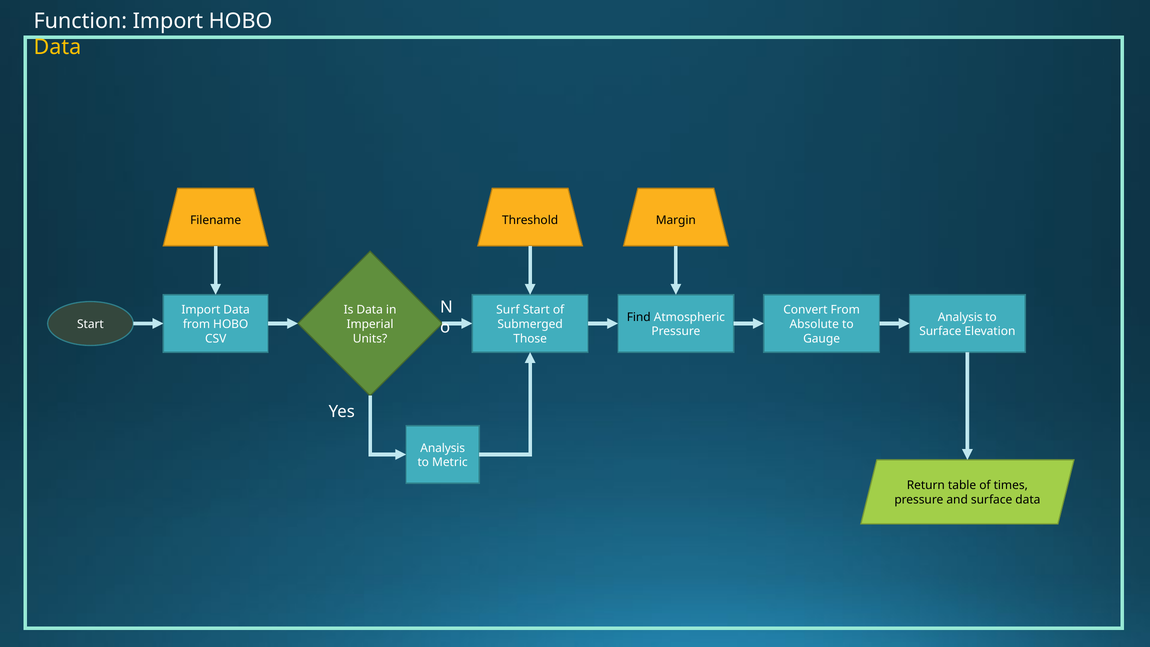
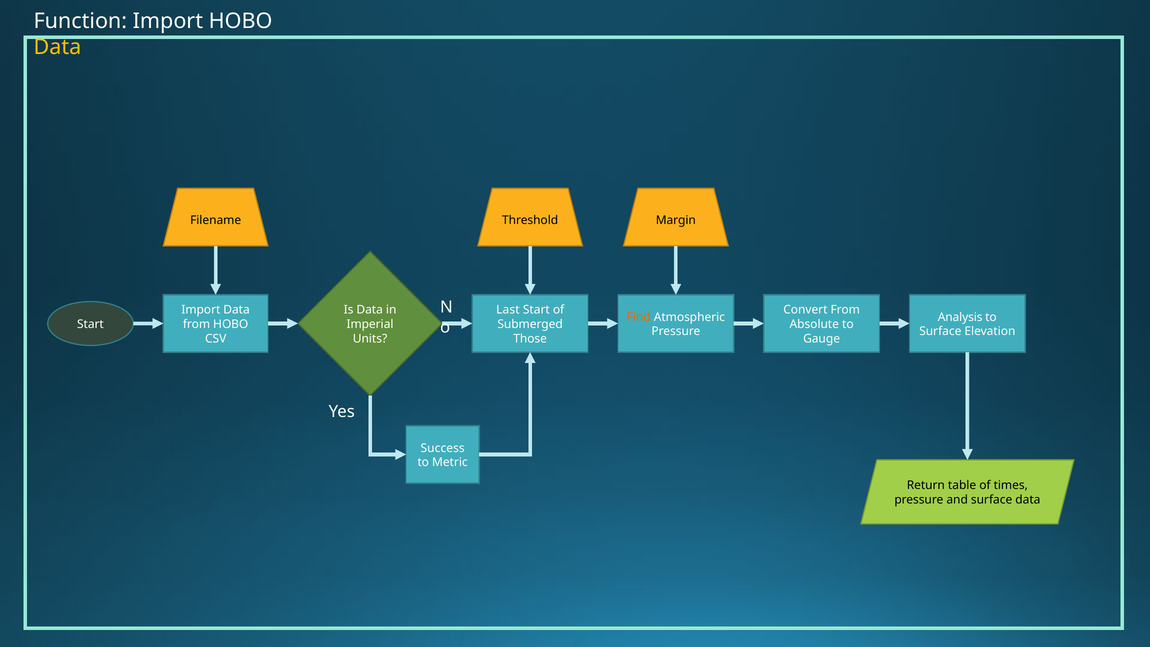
Surf: Surf -> Last (508, 310)
Find colour: black -> orange (639, 317)
Analysis: Analysis -> Success (443, 448)
